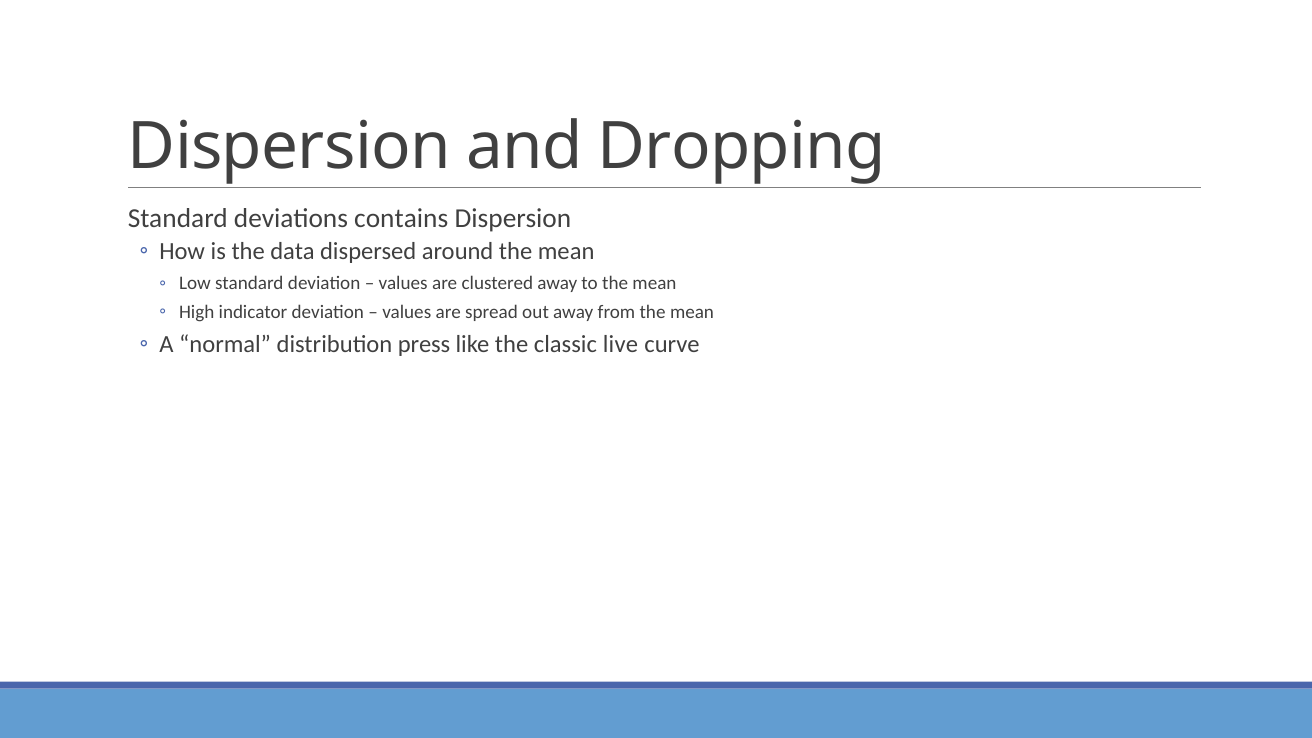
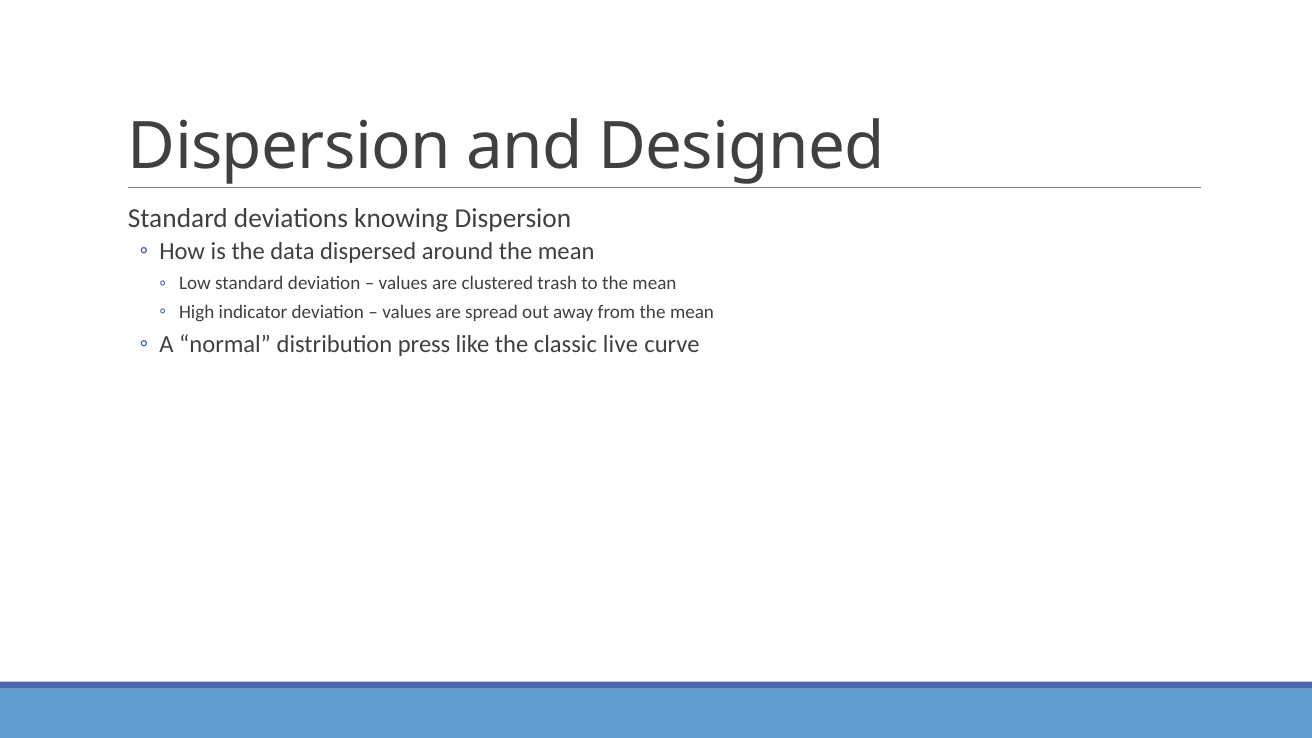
Dropping: Dropping -> Designed (742, 147)
contains: contains -> knowing (401, 218)
clustered away: away -> trash (557, 284)
